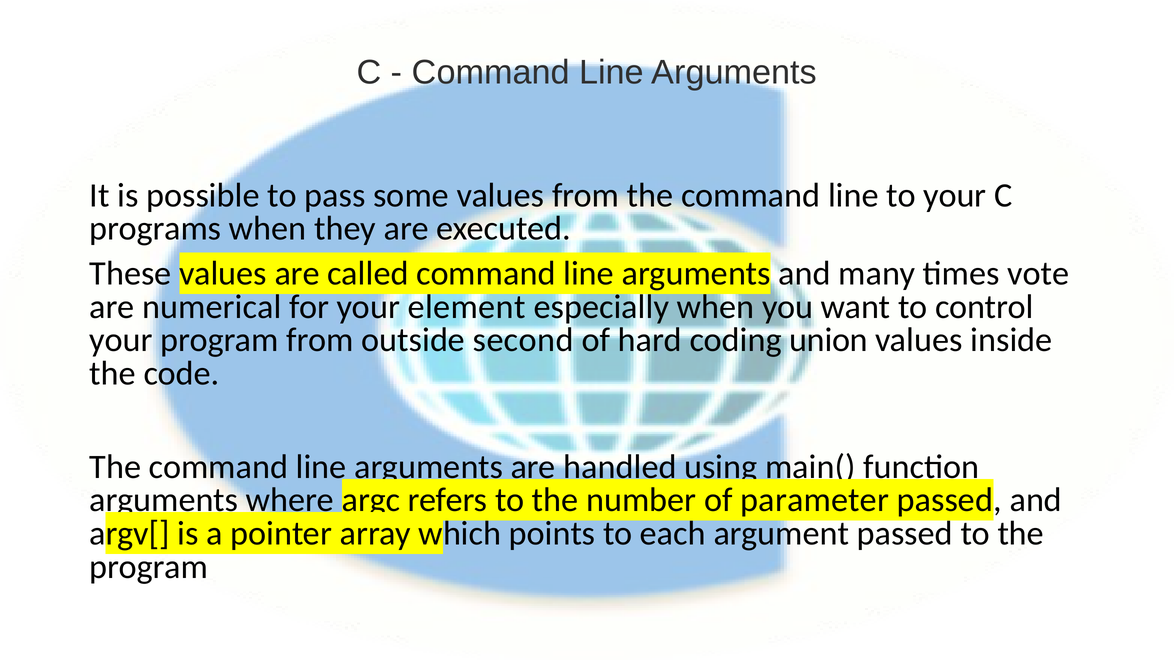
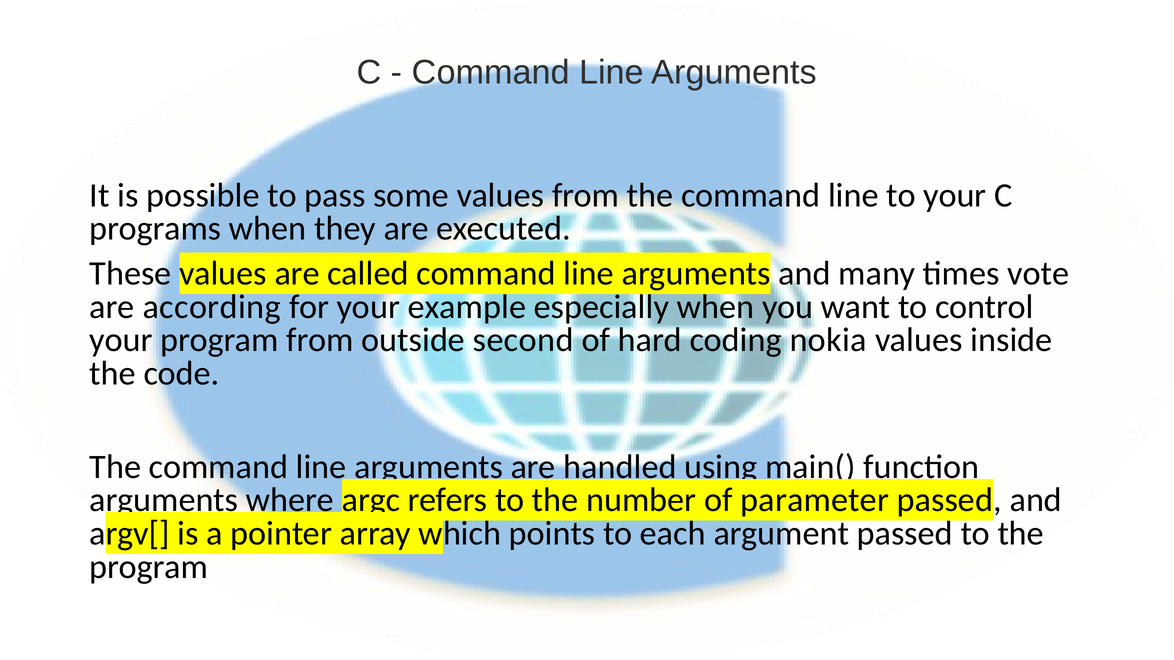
numerical: numerical -> according (212, 307)
element: element -> example (467, 307)
union: union -> nokia (828, 340)
